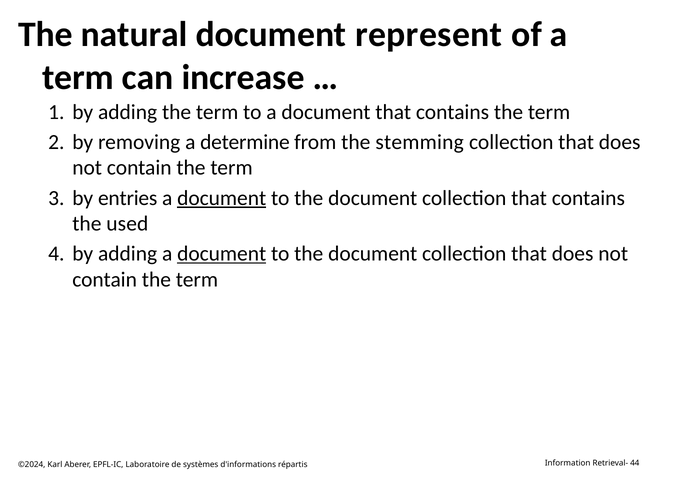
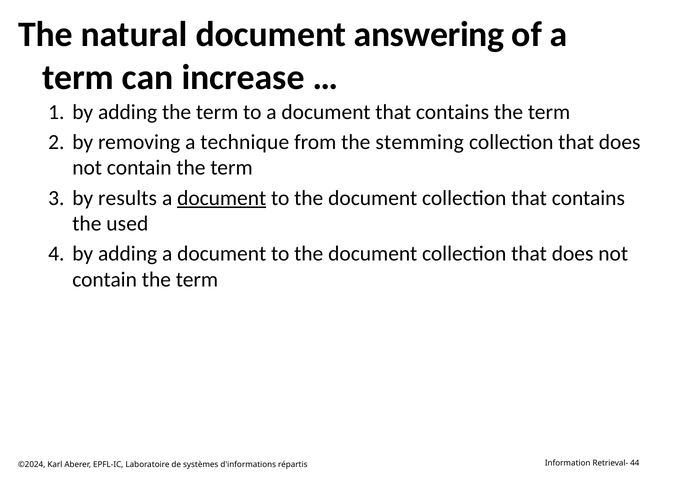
represent: represent -> answering (429, 35)
determine: determine -> technique (245, 142)
entries: entries -> results (128, 198)
document underline: present -> none (222, 254)
